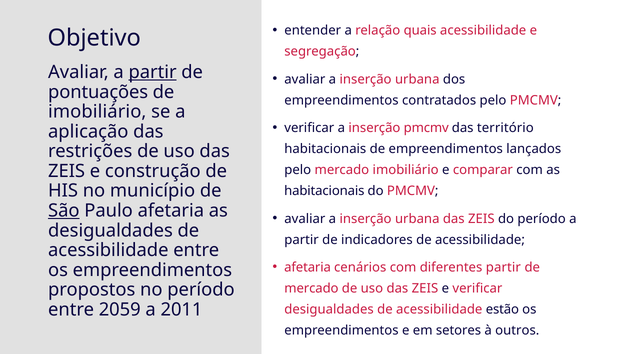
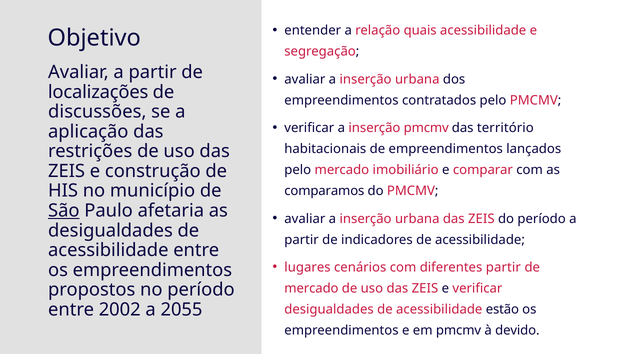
partir underline: present -> none (153, 72)
pontuações: pontuações -> localizações (98, 92)
imobiliário: imobiliário -> discussões (97, 112)
habitacionais: habitacionais -> comparamos (324, 191)
afetaria: afetaria -> lugares (307, 268)
2059: 2059 -> 2002 (120, 310)
2011: 2011 -> 2055 (182, 310)
em setores: setores -> pmcmv (459, 331)
outros: outros -> devido (517, 331)
